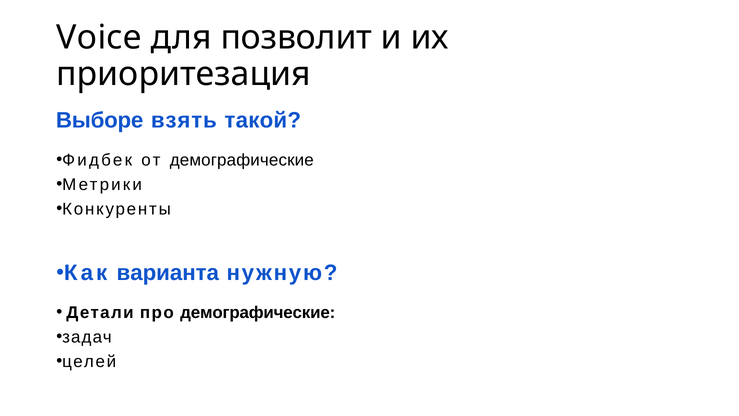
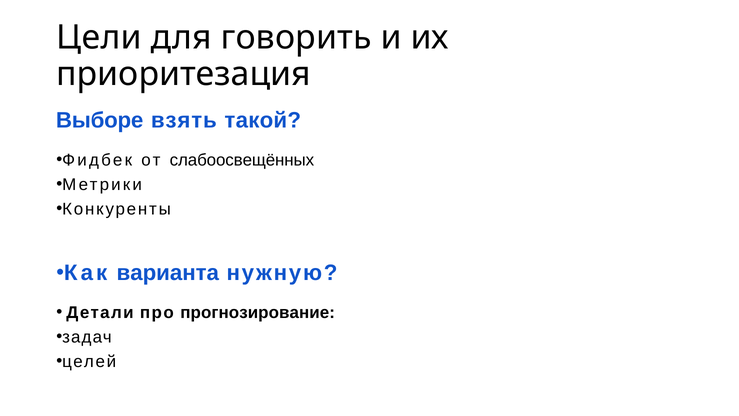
Voice: Voice -> Цели (99, 37)
позволит: позволит -> говорить (296, 37)
от демографические: демографические -> слабоосвещённых (242, 160)
про демографические: демографические -> прогнозирование (258, 312)
